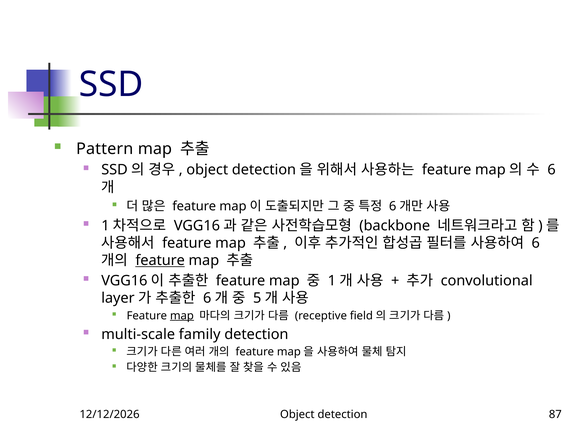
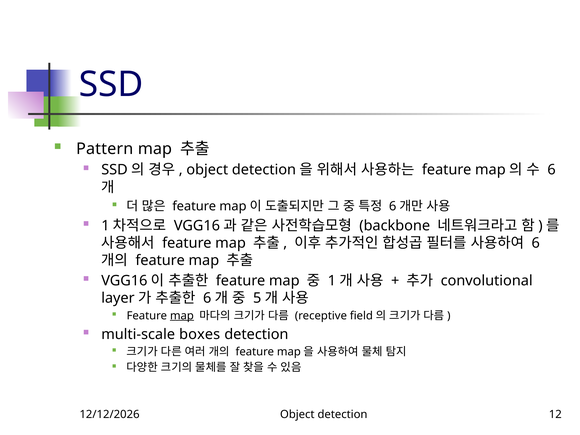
feature underline: present -> none (160, 260)
family: family -> boxes (200, 334)
87: 87 -> 12 (555, 414)
